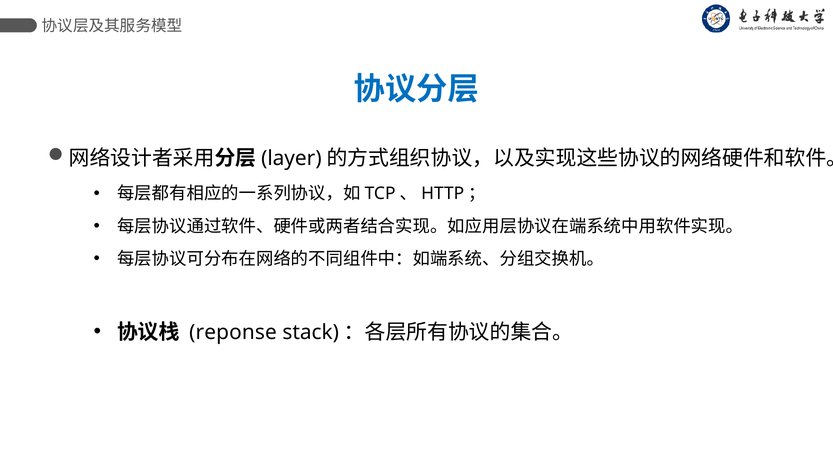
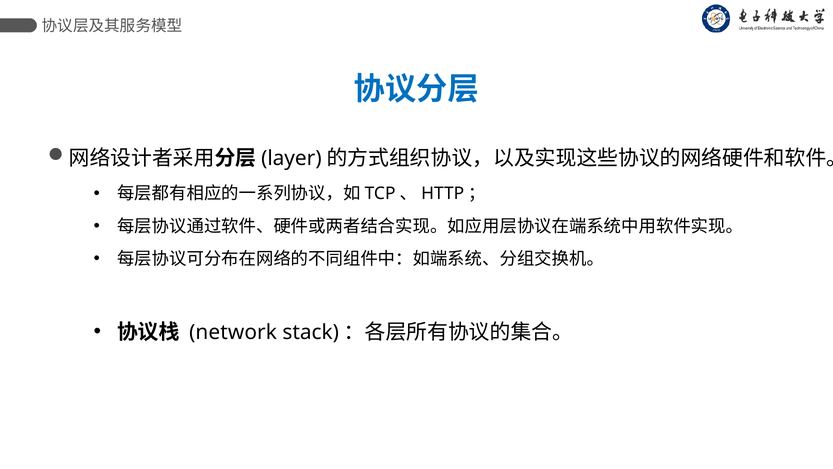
reponse: reponse -> network (233, 332)
